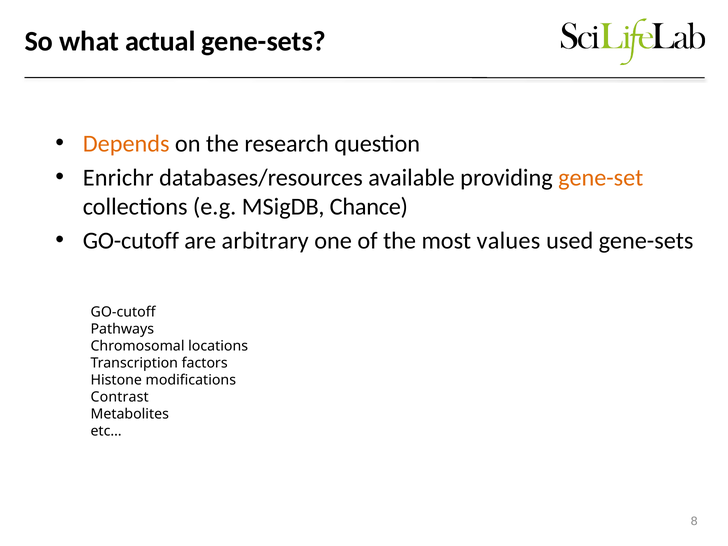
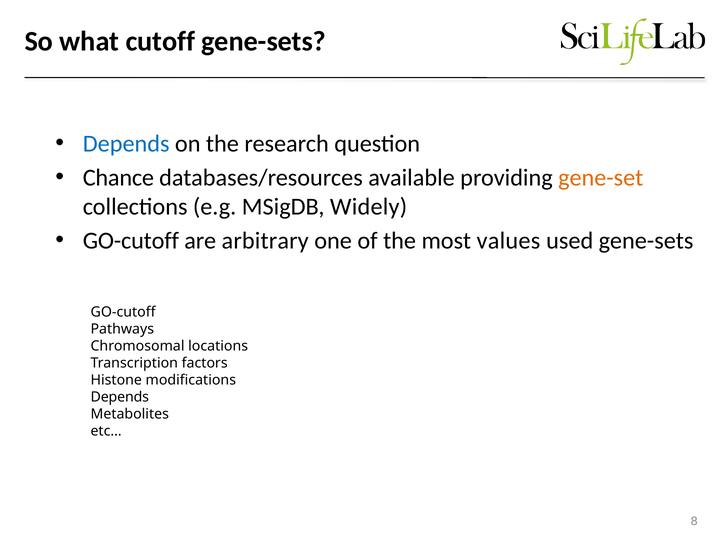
actual: actual -> cutoff (160, 41)
Depends colour: orange -> blue (126, 144)
Enrichr: Enrichr -> Chance (118, 178)
Chance: Chance -> Widely (369, 207)
Contrast: Contrast -> Depends (120, 397)
